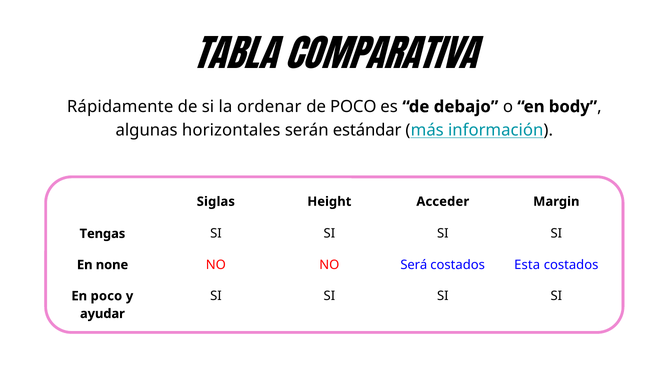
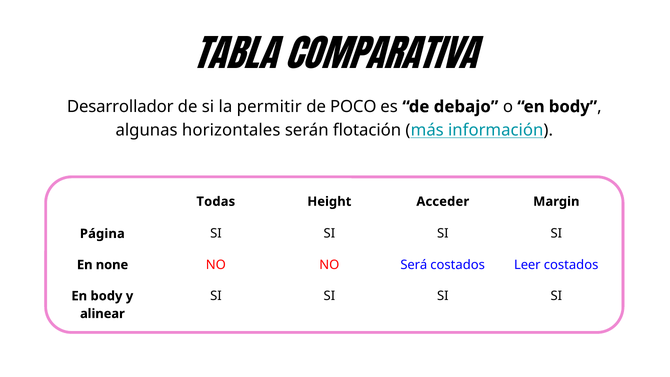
Rápidamente: Rápidamente -> Desarrollador (120, 107)
ordenar: ordenar -> permitir (269, 107)
estándar: estándar -> flotación (367, 130)
Siglas: Siglas -> Todas (216, 202)
Tengas: Tengas -> Página (102, 234)
Esta: Esta -> Leer (527, 265)
poco: poco -> body (106, 296)
ayudar: ayudar -> alinear (102, 314)
